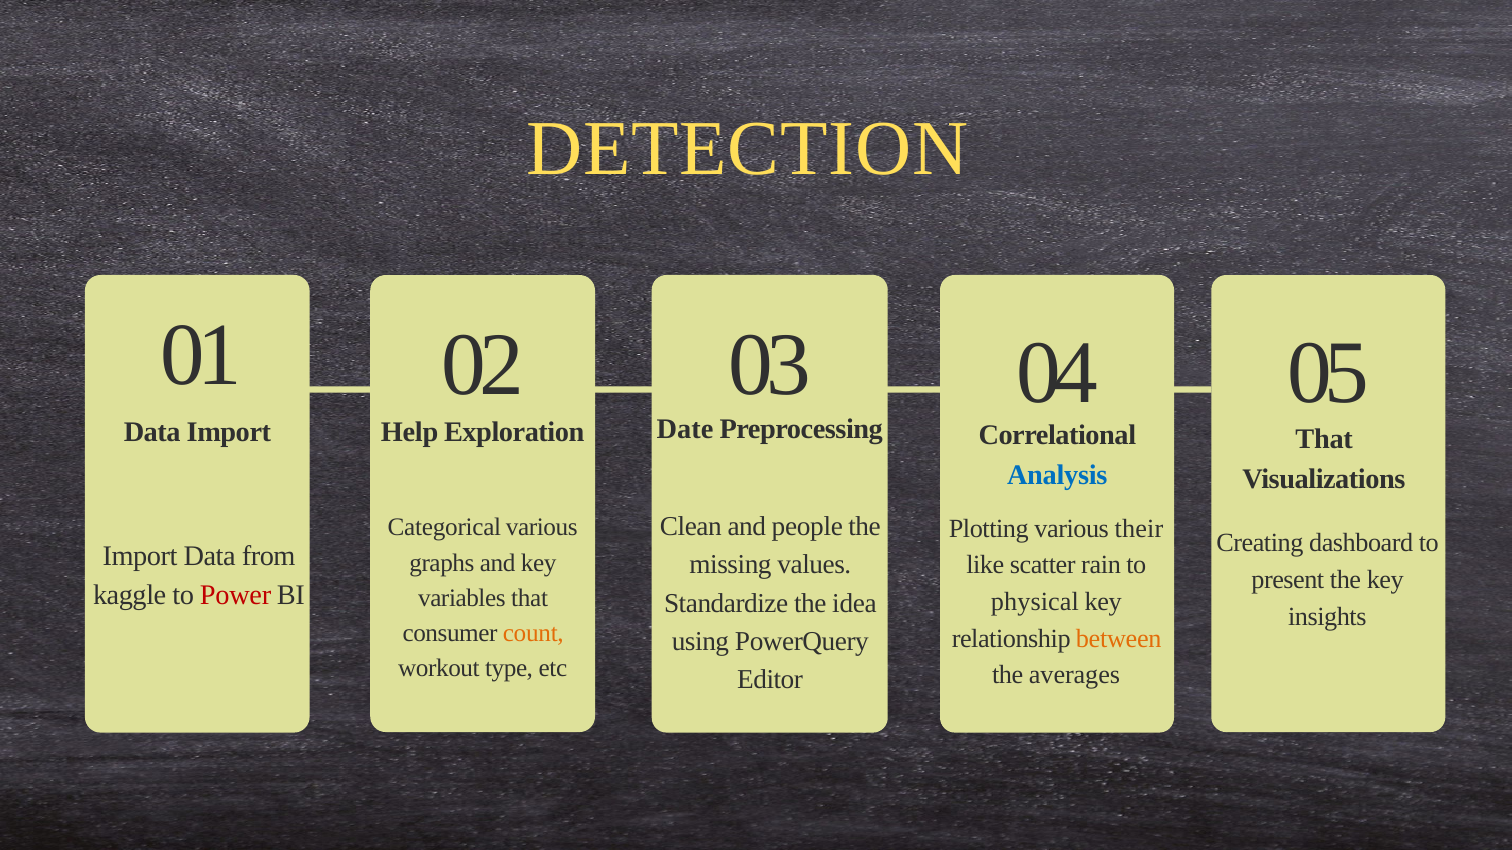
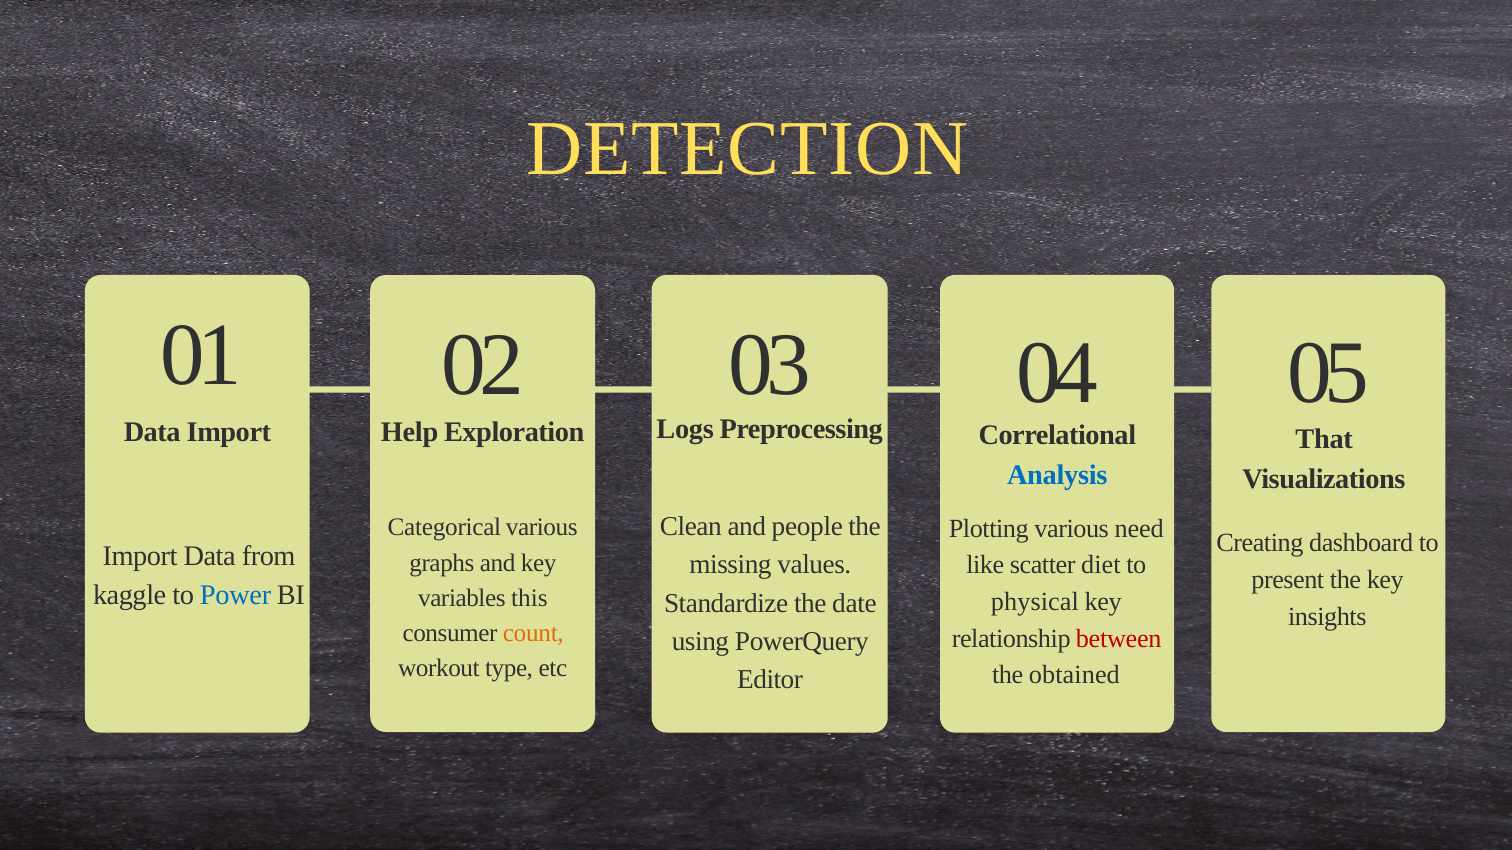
Date: Date -> Logs (685, 429)
their: their -> need (1139, 529)
rain: rain -> diet (1101, 565)
Power colour: red -> blue (236, 596)
variables that: that -> this (529, 598)
idea: idea -> date (855, 604)
between colour: orange -> red (1119, 639)
averages: averages -> obtained (1074, 676)
